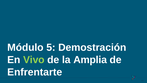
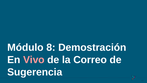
5: 5 -> 8 (51, 47)
Vivo colour: light green -> pink (34, 60)
Amplia: Amplia -> Correo (90, 60)
Enfrentarte: Enfrentarte -> Sugerencia (35, 72)
